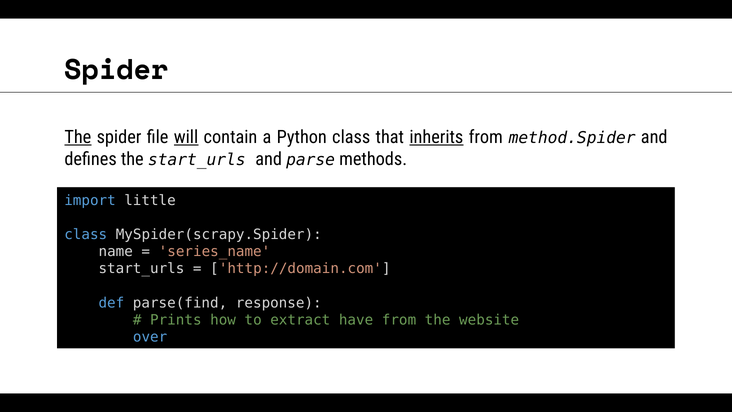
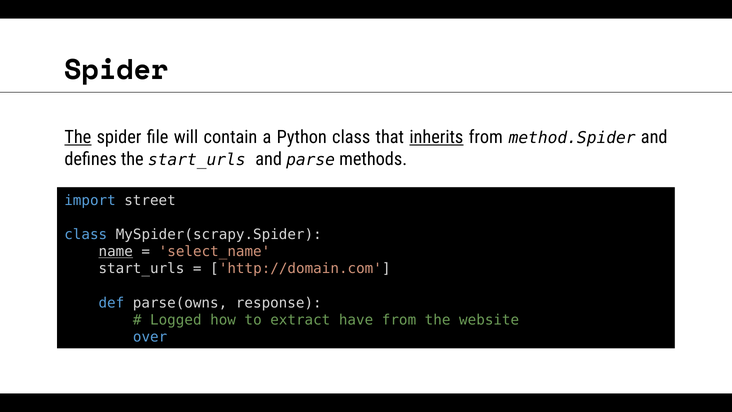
will underline: present -> none (186, 137)
little: little -> street (150, 200)
name underline: none -> present (116, 252)
series_name: series_name -> select_name (215, 252)
parse(find: parse(find -> parse(owns (180, 303)
Prints: Prints -> Logged (176, 320)
